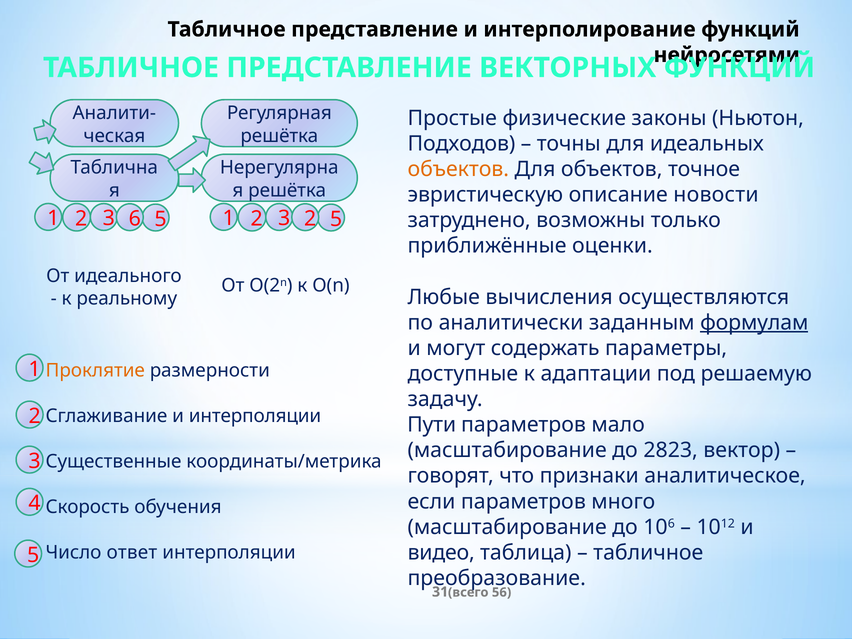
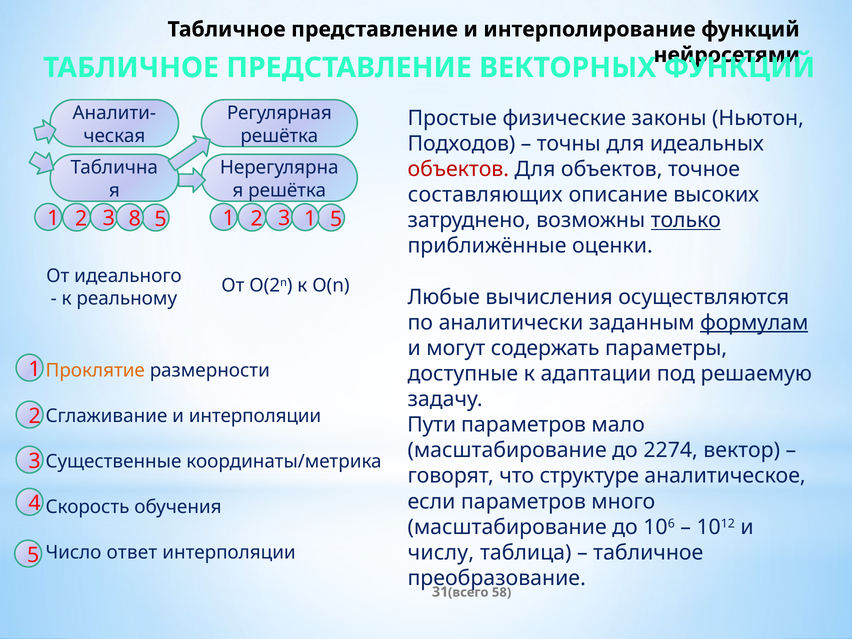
объектов colour: orange -> red (458, 169)
эвристическую: эвристическую -> составляющих (485, 195)
новости: новости -> высоких (716, 195)
6: 6 -> 8 (135, 219)
2: 2 -> 1 (310, 219)
только underline: none -> present (686, 220)
2823: 2823 -> 2274 (671, 450)
признаки: признаки -> структуре (589, 476)
видео: видео -> числу (441, 553)
56: 56 -> 58 (502, 592)
